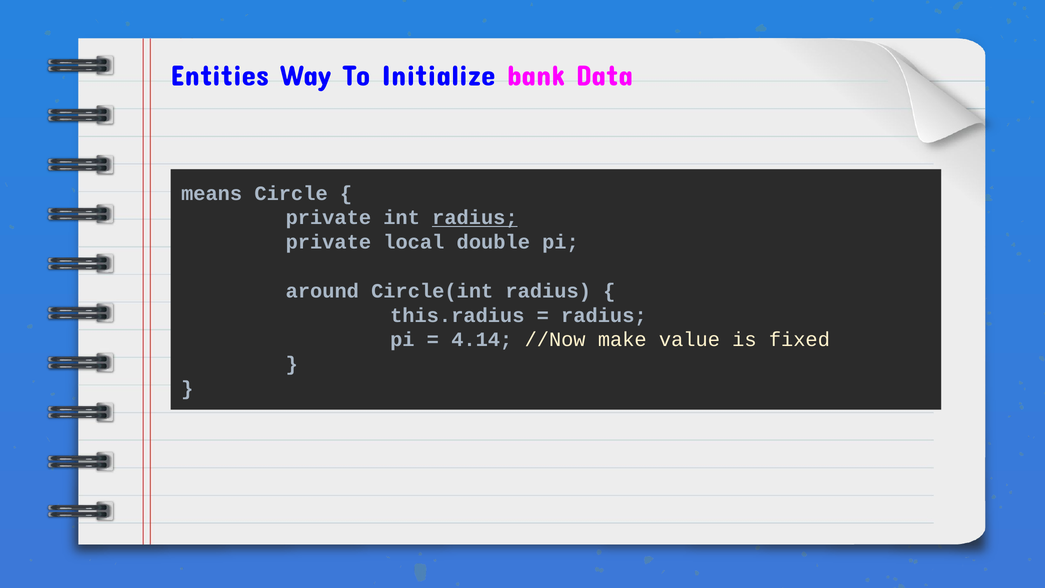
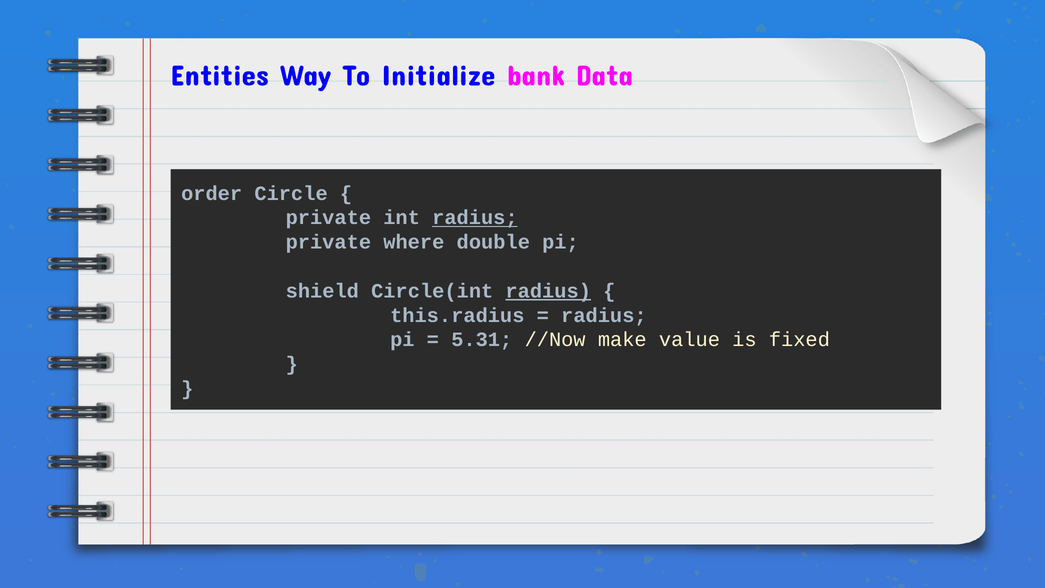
means: means -> order (212, 193)
local: local -> where (414, 242)
around: around -> shield (322, 291)
radius underline: none -> present (548, 291)
4.14: 4.14 -> 5.31 (482, 340)
